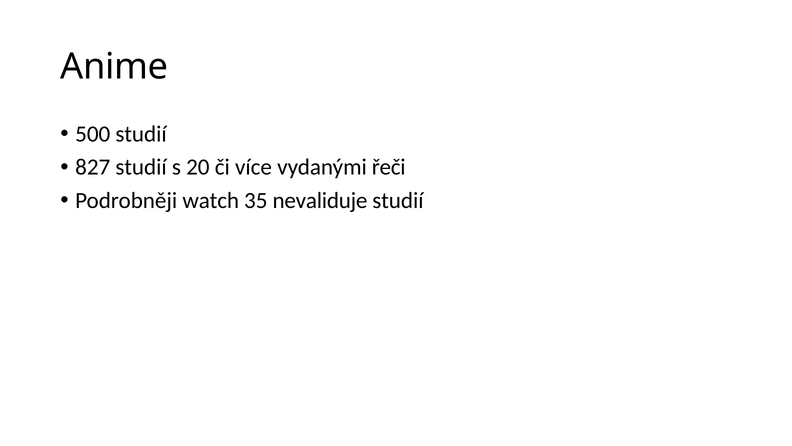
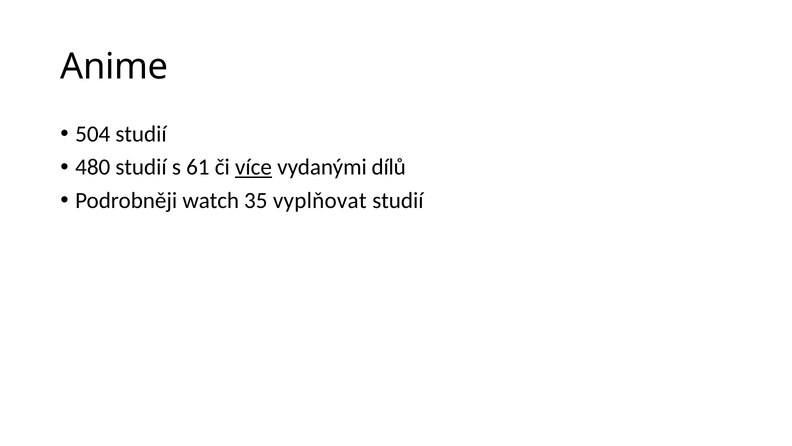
500: 500 -> 504 (93, 134)
827: 827 -> 480 (93, 167)
20: 20 -> 61 (198, 167)
více underline: none -> present (253, 167)
řeči: řeči -> dílů (389, 167)
nevaliduje: nevaliduje -> vyplňovat (320, 200)
